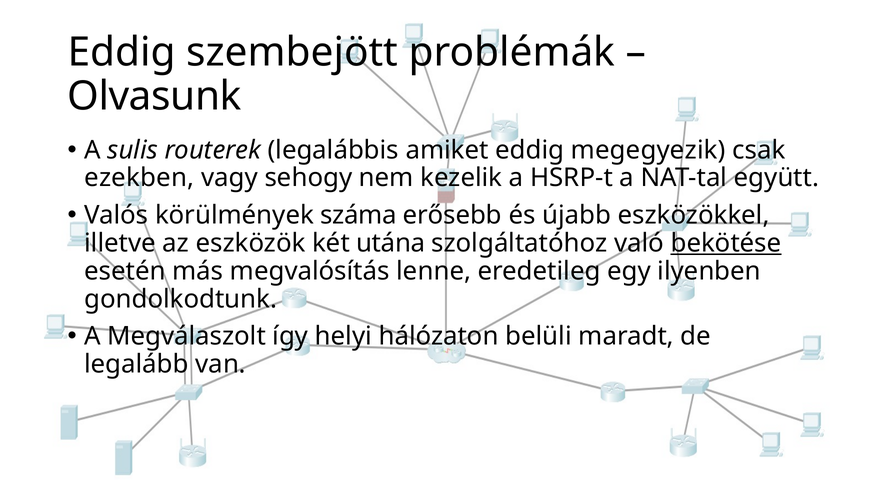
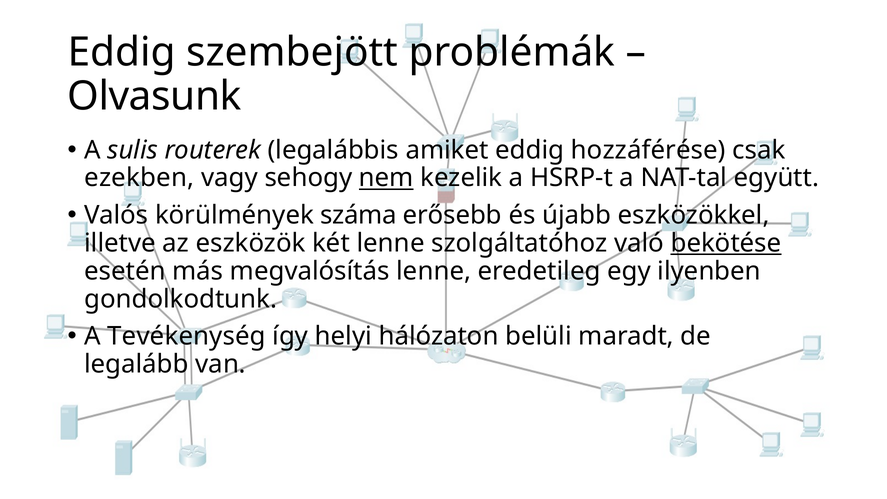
megegyezik: megegyezik -> hozzáférése (648, 150)
nem underline: none -> present (386, 178)
két utána: utána -> lenne (391, 243)
Megválaszolt: Megválaszolt -> Tevékenység (187, 336)
